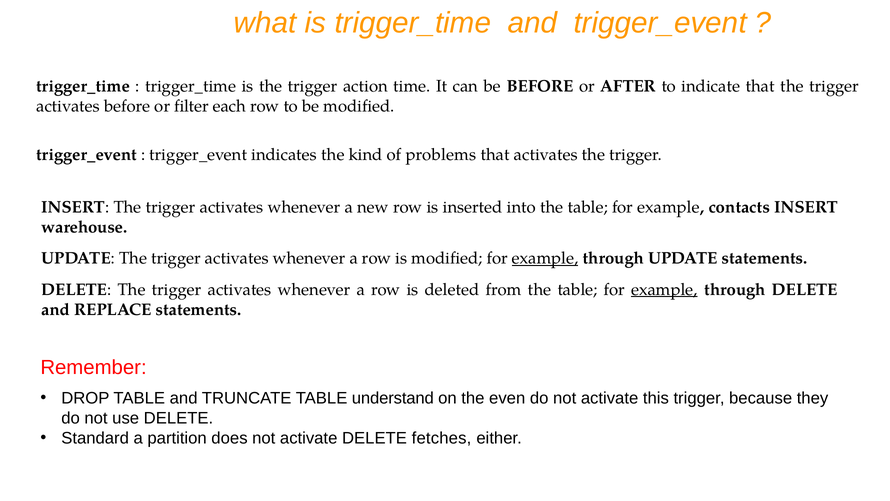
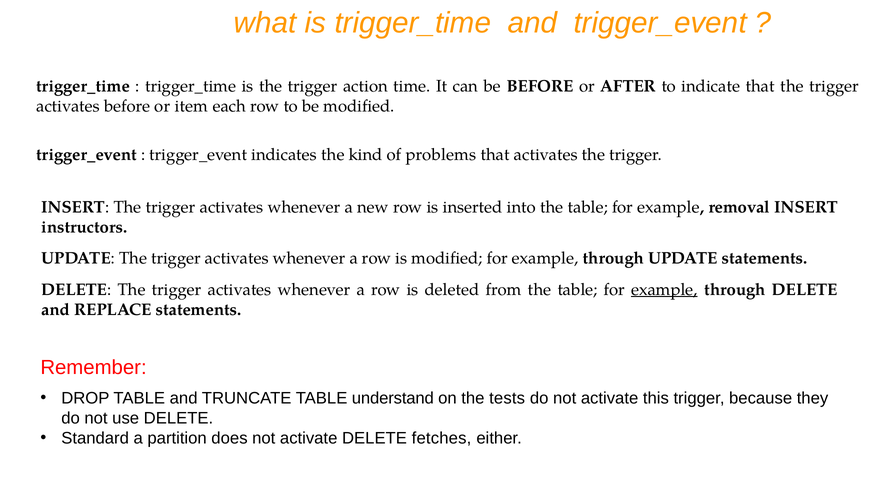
filter: filter -> item (191, 106)
contacts: contacts -> removal (739, 207)
warehouse: warehouse -> instructors (84, 227)
example underline: present -> none (545, 258)
even: even -> tests (507, 398)
